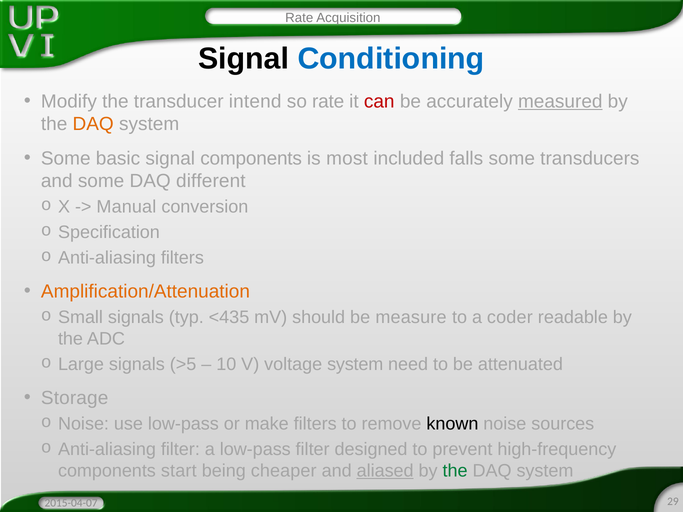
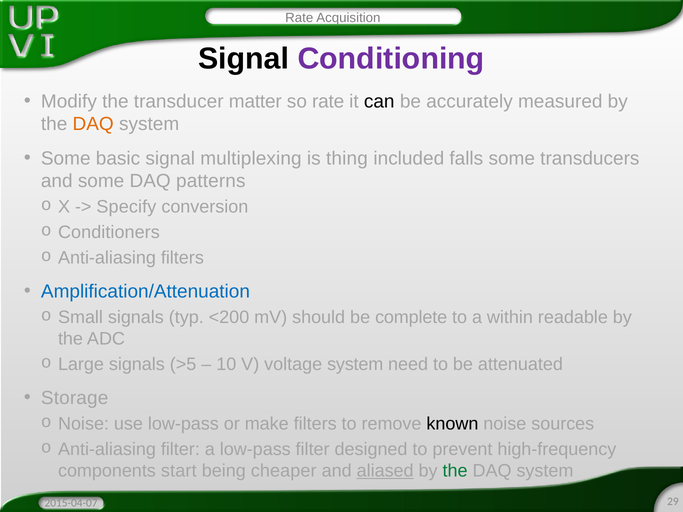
Conditioning colour: blue -> purple (391, 59)
intend: intend -> matter (255, 102)
can colour: red -> black (379, 102)
measured underline: present -> none (560, 102)
signal components: components -> multiplexing (251, 158)
most: most -> thing (347, 158)
different: different -> patterns (211, 181)
Manual: Manual -> Specify (126, 207)
Specification: Specification -> Conditioners (109, 233)
Amplification/Attenuation colour: orange -> blue (145, 292)
<435: <435 -> <200 (229, 318)
measure: measure -> complete (411, 318)
coder: coder -> within (510, 318)
